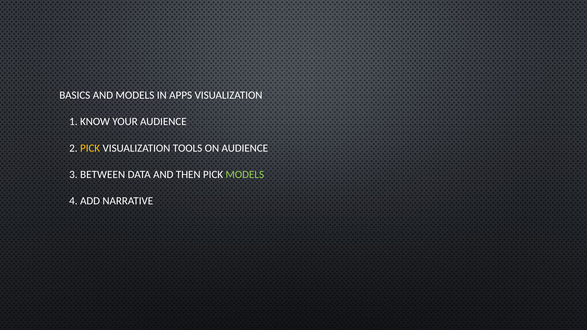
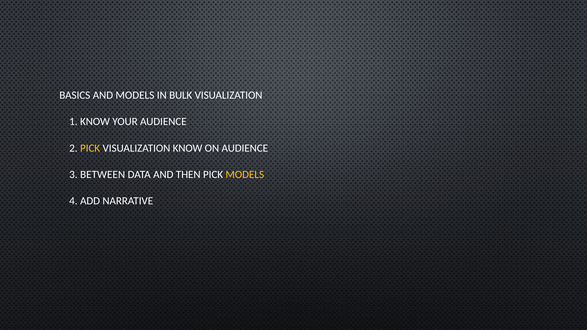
APPS: APPS -> BULK (181, 95)
VISUALIZATION TOOLS: TOOLS -> KNOW (188, 148)
MODELS colour: light green -> yellow (245, 175)
